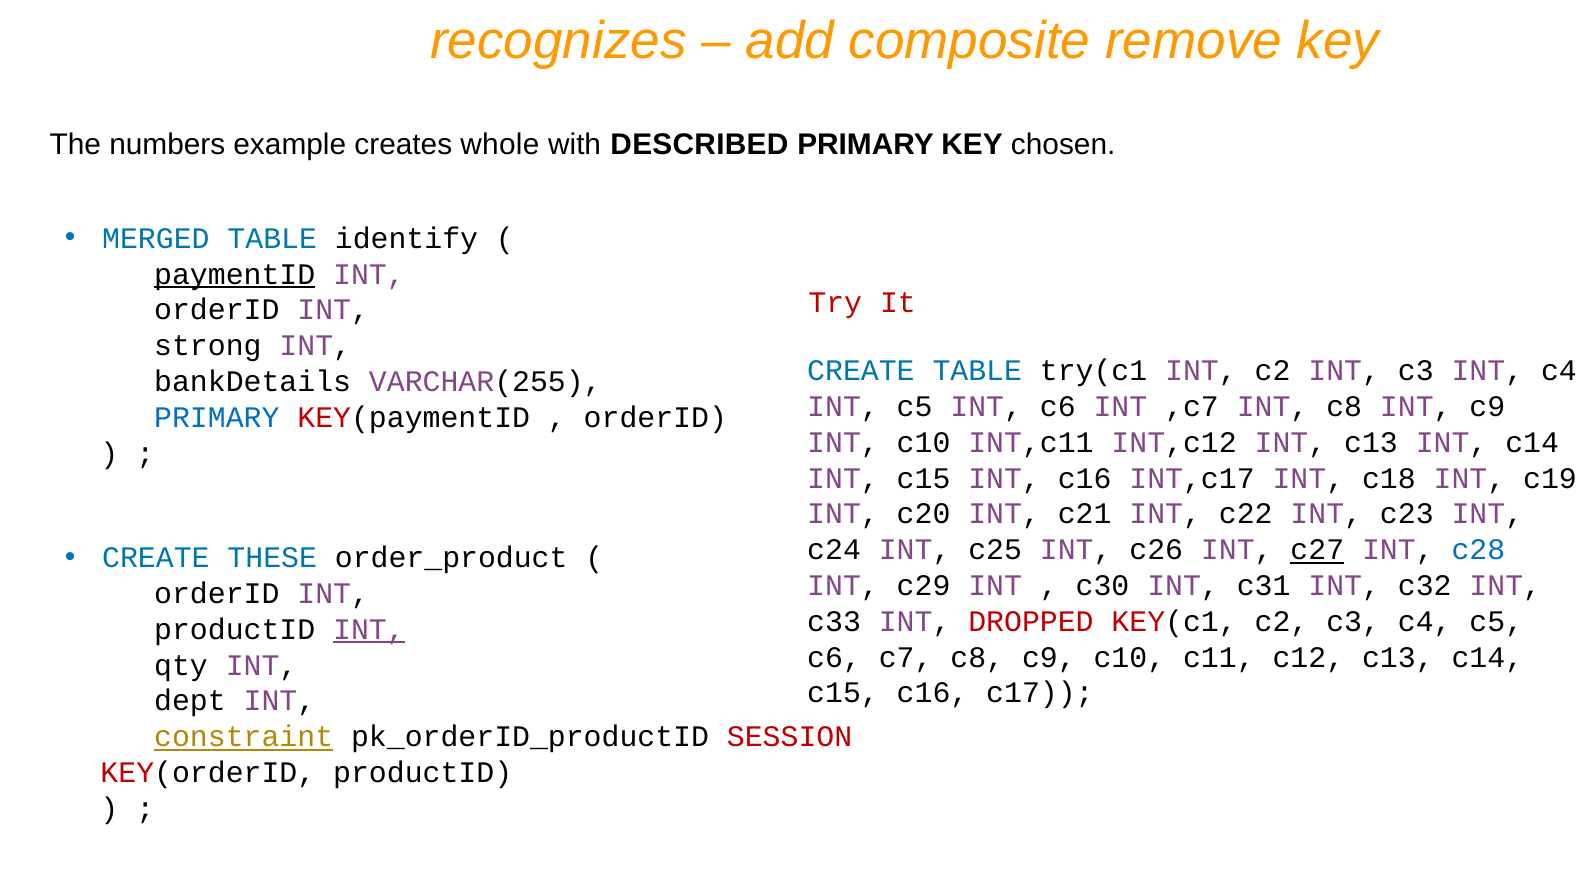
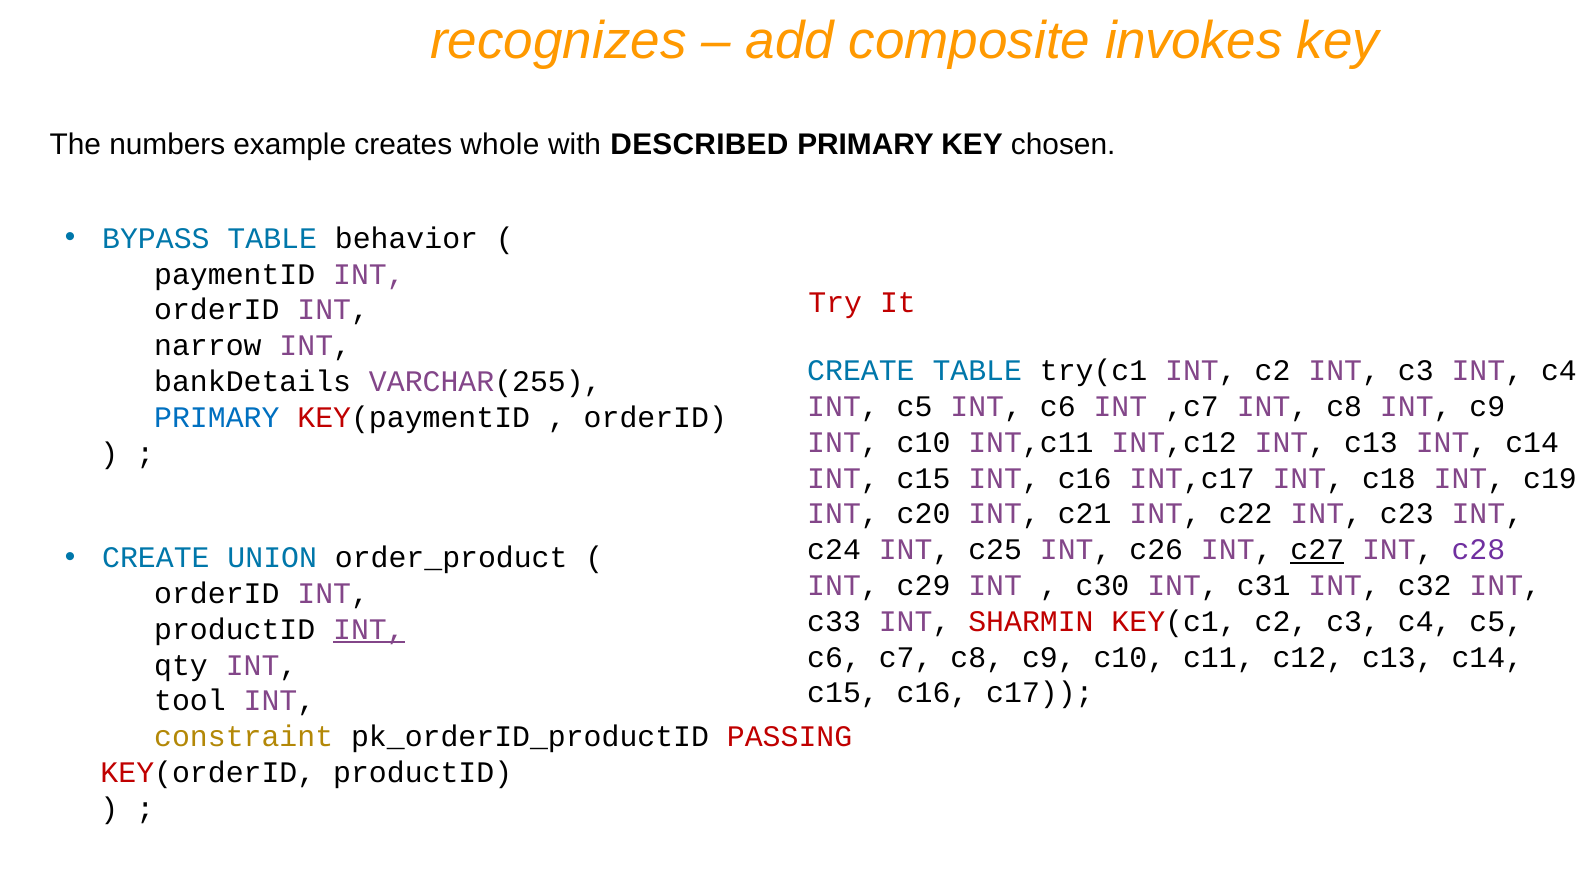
remove: remove -> invokes (1194, 41)
MERGED: MERGED -> BYPASS (156, 238)
identify: identify -> behavior (406, 238)
paymentID underline: present -> none (235, 274)
strong: strong -> narrow (208, 346)
c28 colour: blue -> purple (1478, 550)
THESE: THESE -> UNION (272, 558)
DROPPED: DROPPED -> SHARMIN (1031, 621)
dept: dept -> tool (190, 701)
constraint underline: present -> none (244, 737)
SESSION: SESSION -> PASSING (790, 737)
